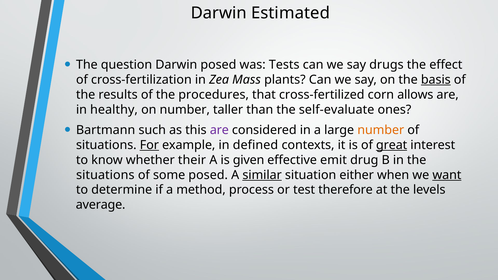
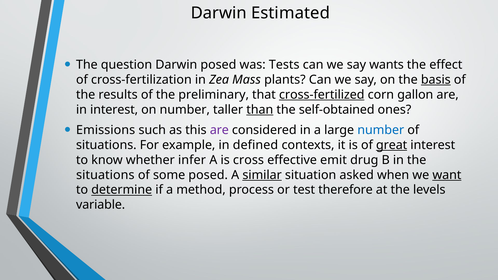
drugs: drugs -> wants (387, 65)
procedures: procedures -> preliminary (214, 95)
cross-fertilized underline: none -> present (322, 95)
allows: allows -> gallon (415, 95)
in healthy: healthy -> interest (114, 110)
than underline: none -> present (260, 110)
self-evaluate: self-evaluate -> self-obtained (337, 110)
Bartmann: Bartmann -> Emissions (106, 130)
number colour: orange -> blue (381, 130)
For underline: present -> none (149, 145)
their: their -> infer (192, 160)
given: given -> cross (248, 160)
either: either -> asked (357, 175)
determine underline: none -> present (122, 190)
average: average -> variable (101, 205)
